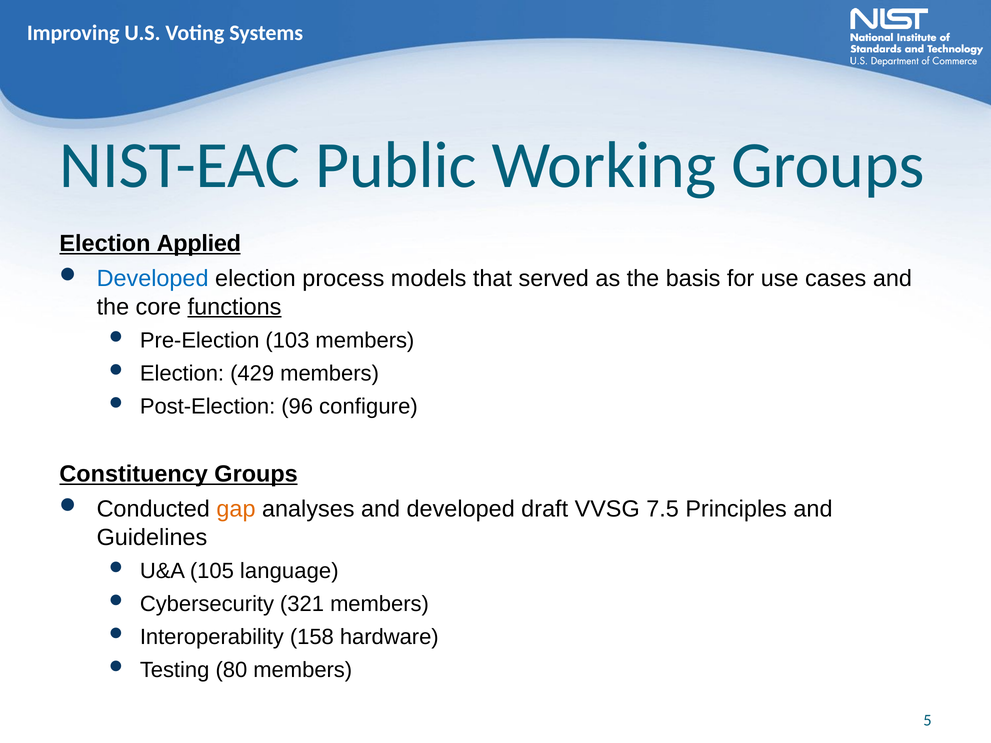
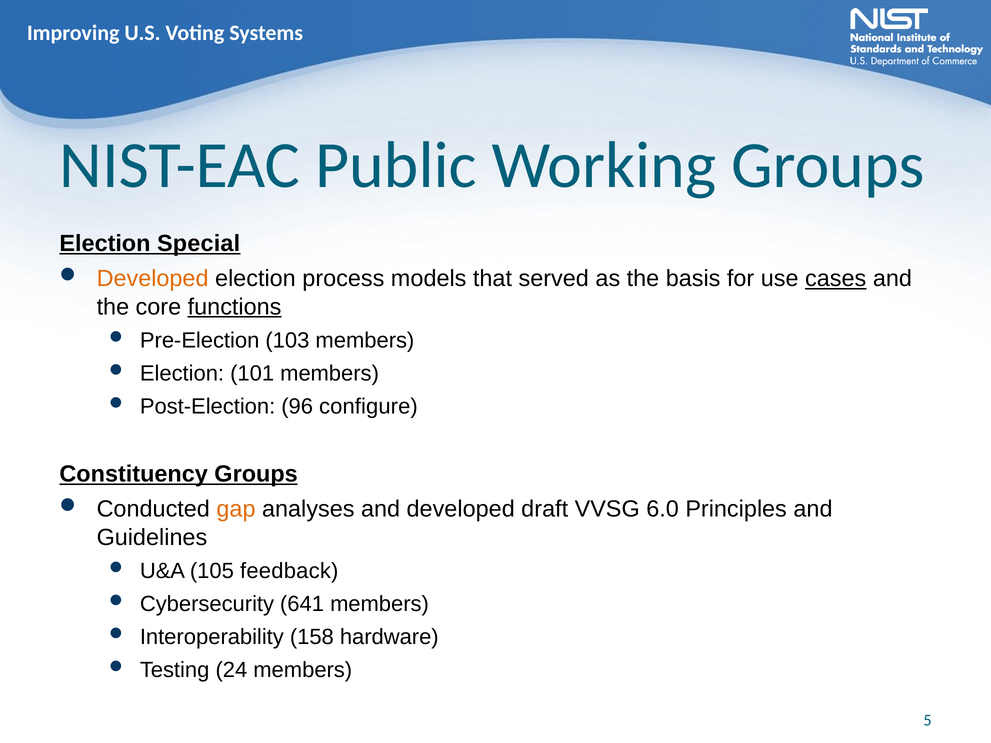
Applied: Applied -> Special (199, 244)
Developed colour: blue -> orange (153, 279)
cases underline: none -> present (836, 279)
429: 429 -> 101 (252, 374)
7.5: 7.5 -> 6.0 (663, 509)
language: language -> feedback (289, 571)
321: 321 -> 641 (302, 604)
80: 80 -> 24 (231, 670)
